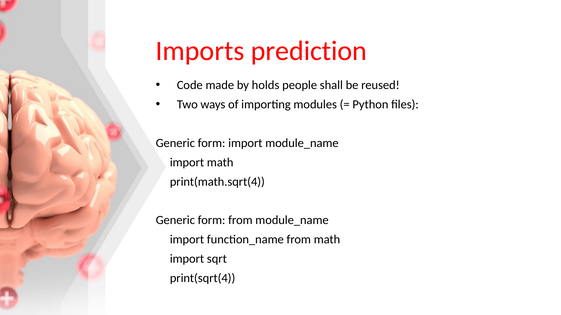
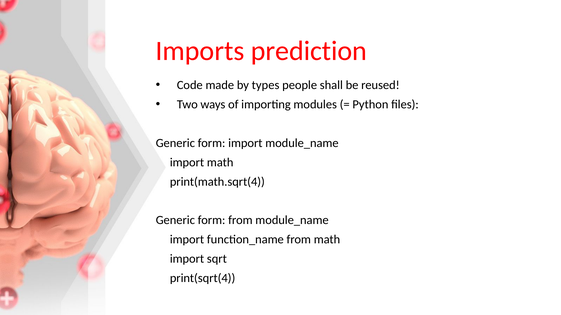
holds: holds -> types (266, 85)
